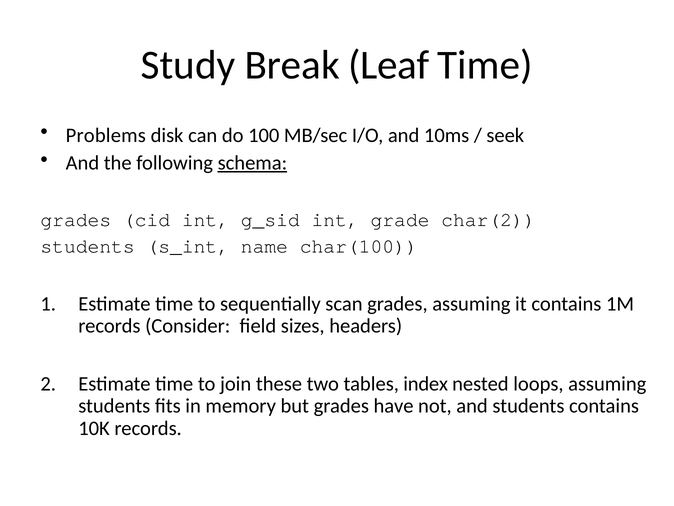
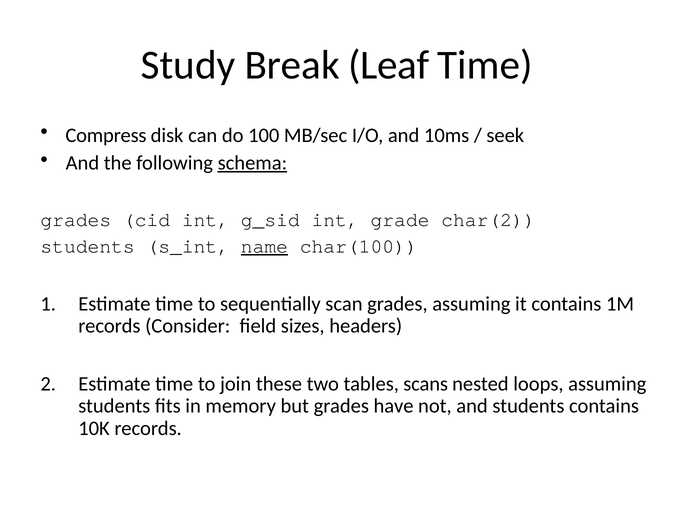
Problems: Problems -> Compress (106, 135)
name underline: none -> present (264, 246)
index: index -> scans (426, 383)
